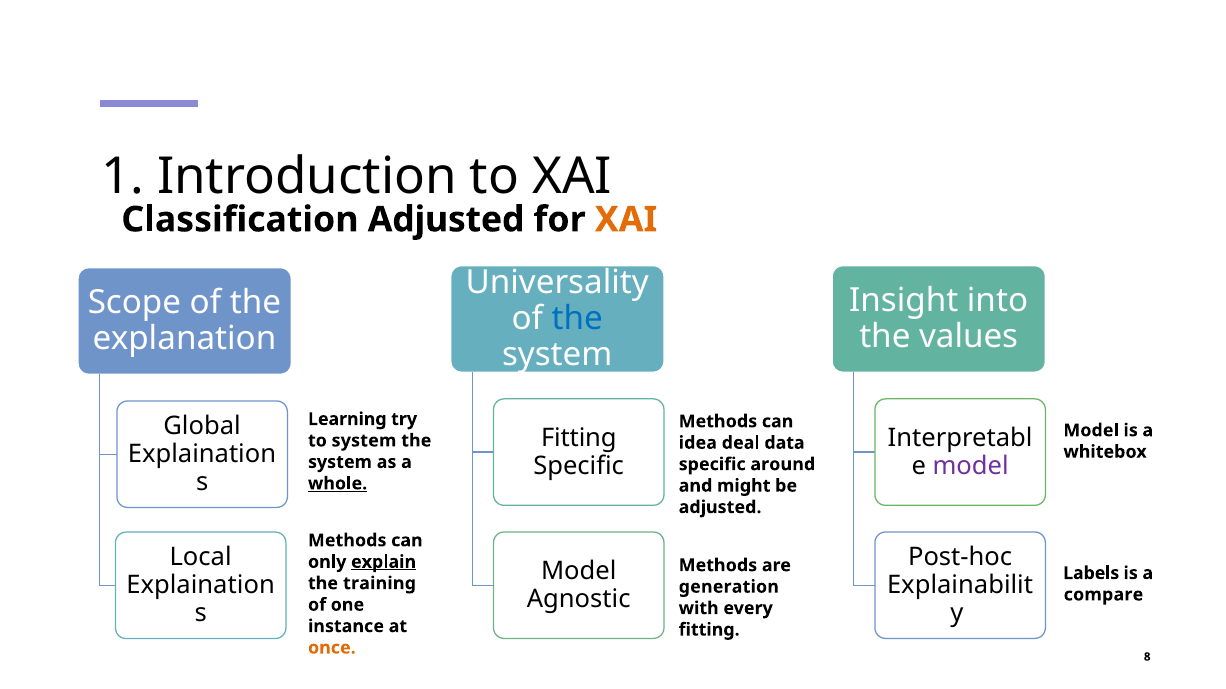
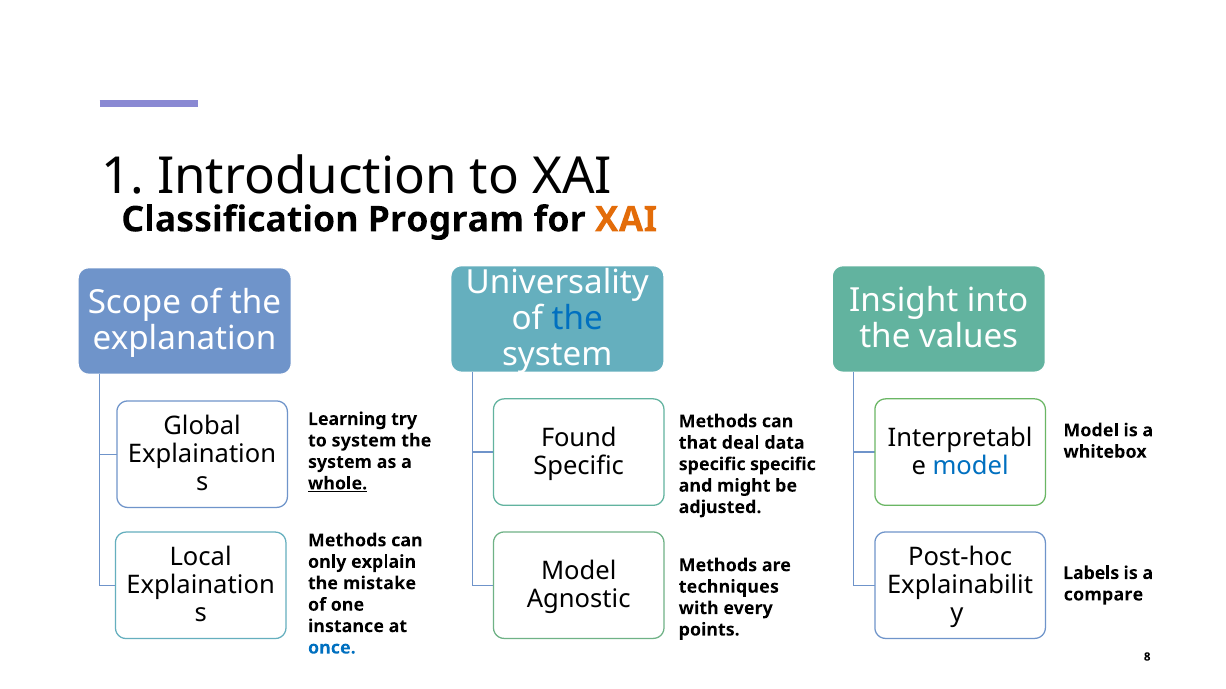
Classification Adjusted: Adjusted -> Program (446, 220)
Fitting: Fitting -> Found (579, 439)
idea: idea -> that (698, 443)
model colour: purple -> blue (971, 466)
specific around: around -> specific (783, 465)
explain underline: present -> none (384, 562)
training: training -> mistake (380, 584)
generation: generation -> techniques (729, 587)
fitting: fitting -> points (709, 630)
once colour: orange -> blue (332, 648)
